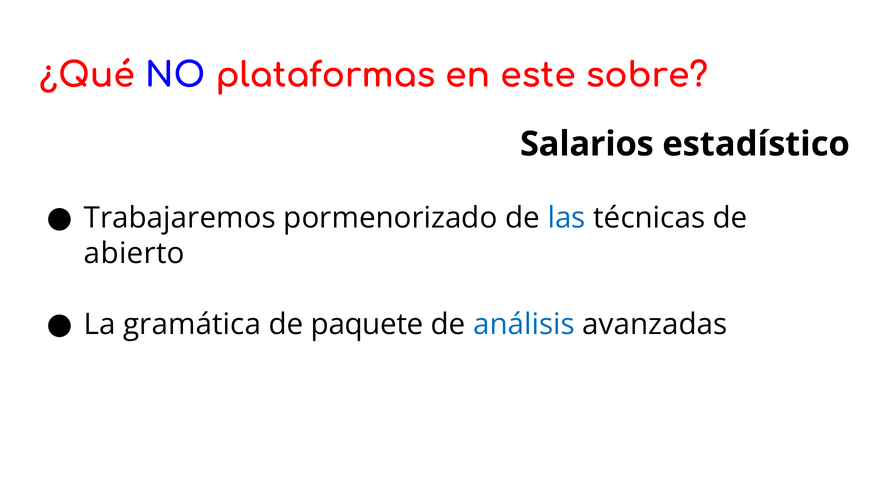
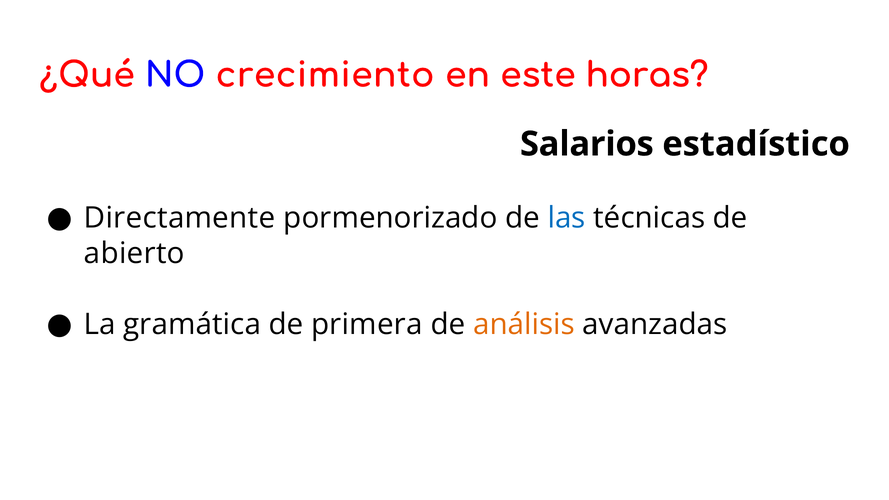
plataformas: plataformas -> crecimiento (325, 75)
sobre: sobre -> horas (647, 75)
Trabajaremos: Trabajaremos -> Directamente (180, 218)
paquete: paquete -> primera (367, 325)
análisis colour: blue -> orange (524, 325)
